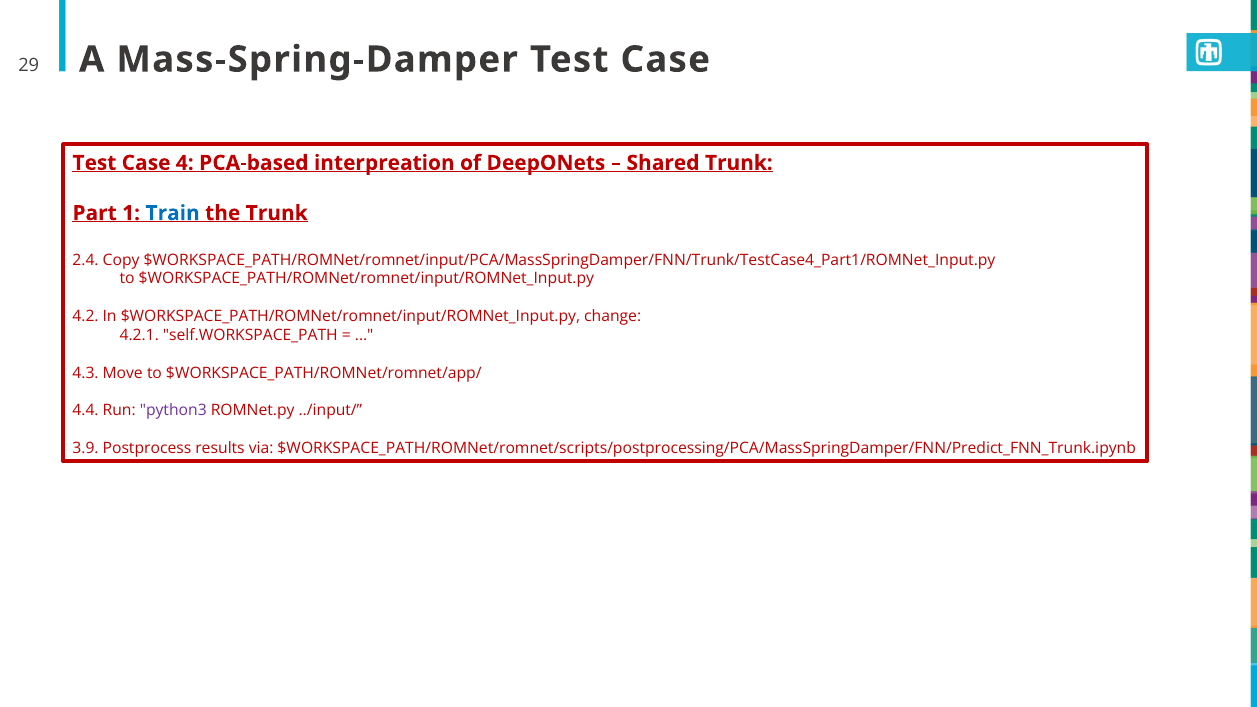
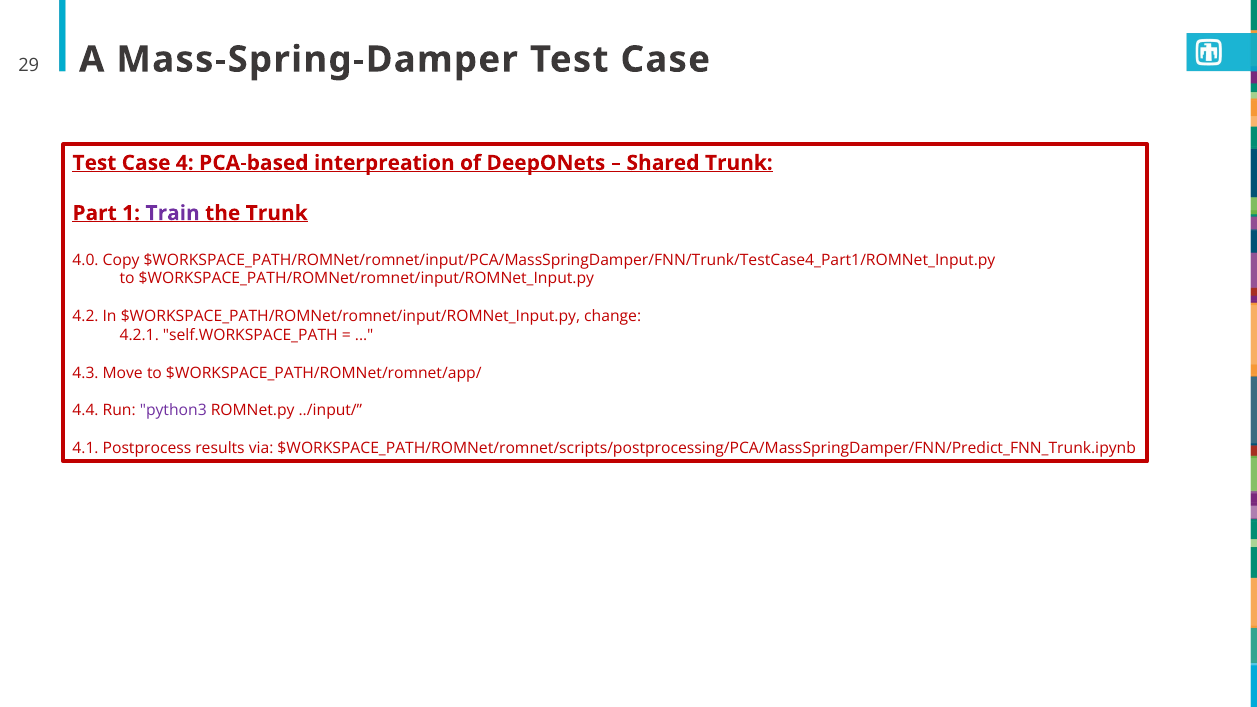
Train colour: blue -> purple (173, 213)
2.4: 2.4 -> 4.0 (86, 260)
3.9: 3.9 -> 4.1 (86, 448)
